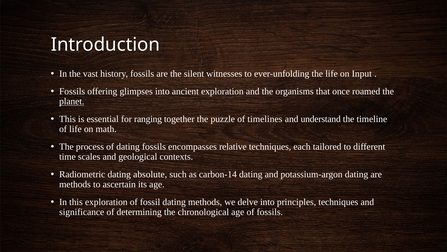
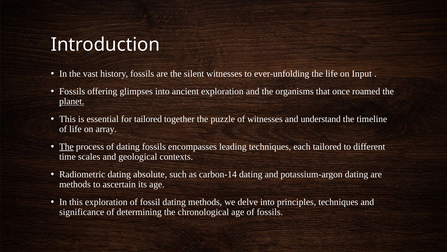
for ranging: ranging -> tailored (148, 119)
of timelines: timelines -> witnesses (265, 119)
math: math -> array (106, 129)
The underline: none -> present (66, 146)
relative: relative -> leading (233, 146)
